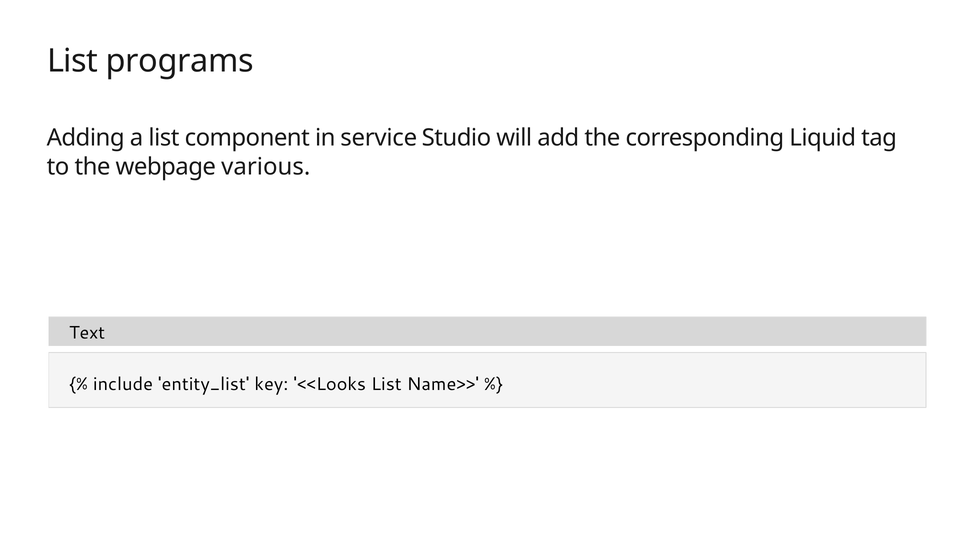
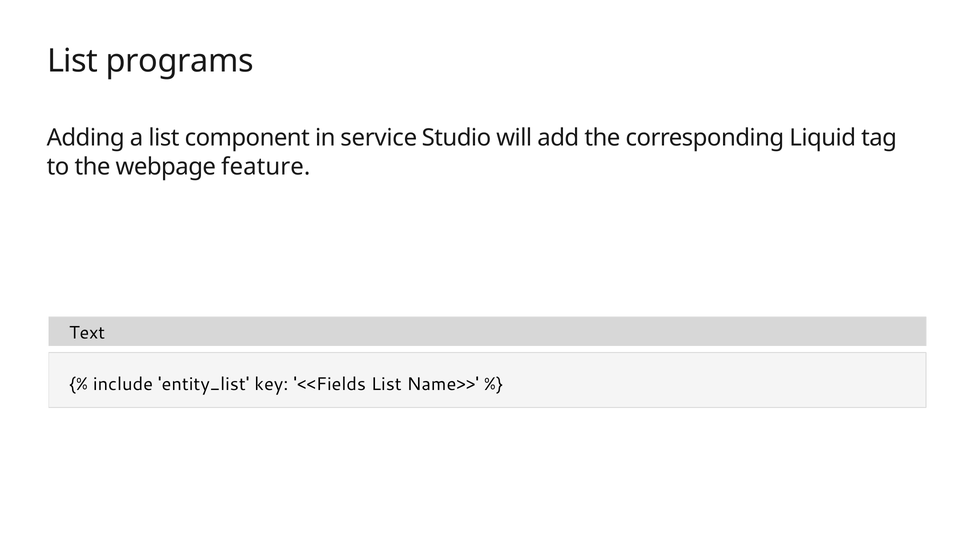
various: various -> feature (266, 167)
<<Looks: <<Looks -> <<Fields (330, 384)
